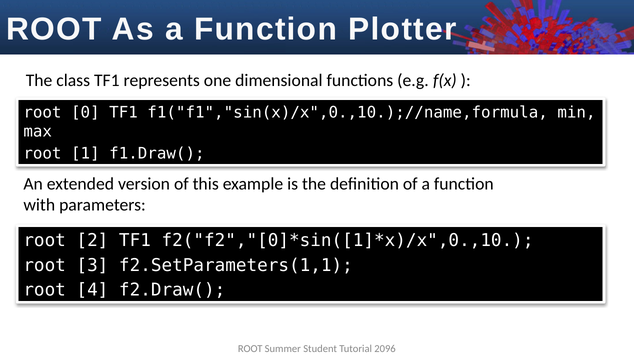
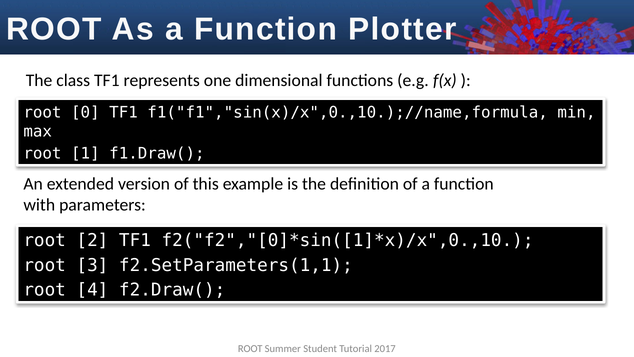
2096: 2096 -> 2017 (385, 349)
